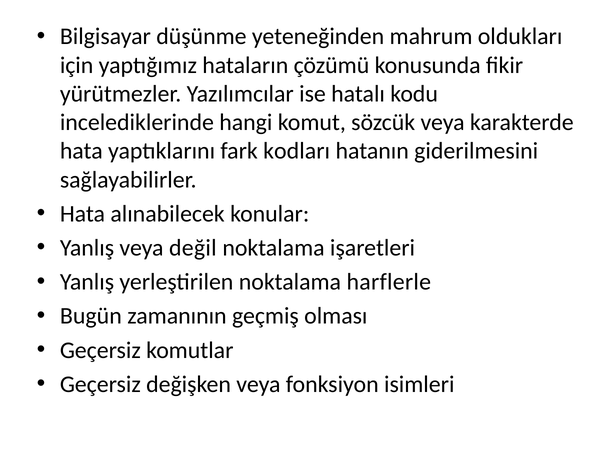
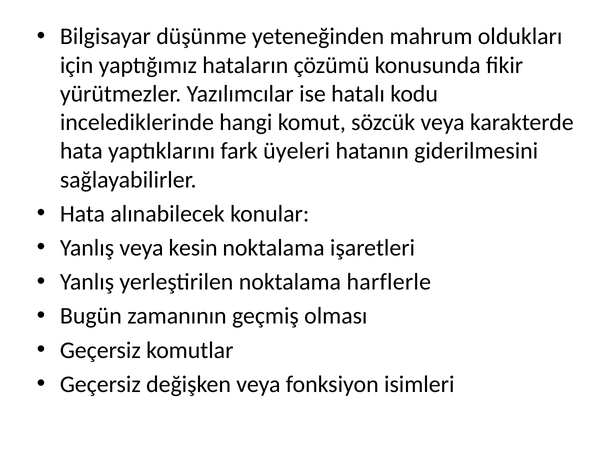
kodları: kodları -> üyeleri (297, 151)
değil: değil -> kesin (193, 248)
